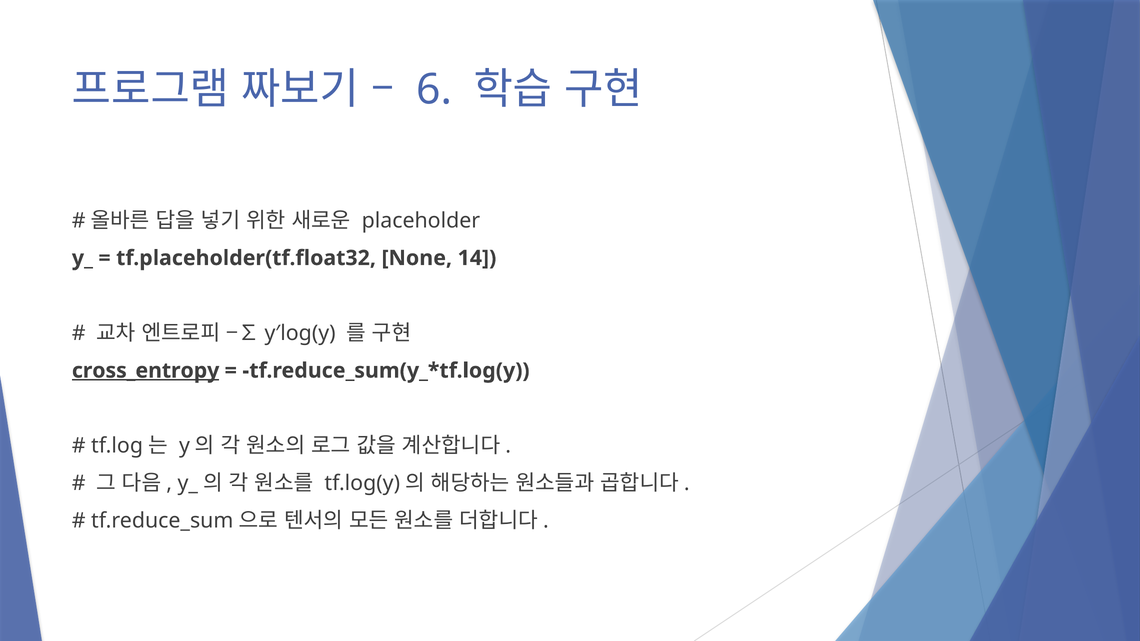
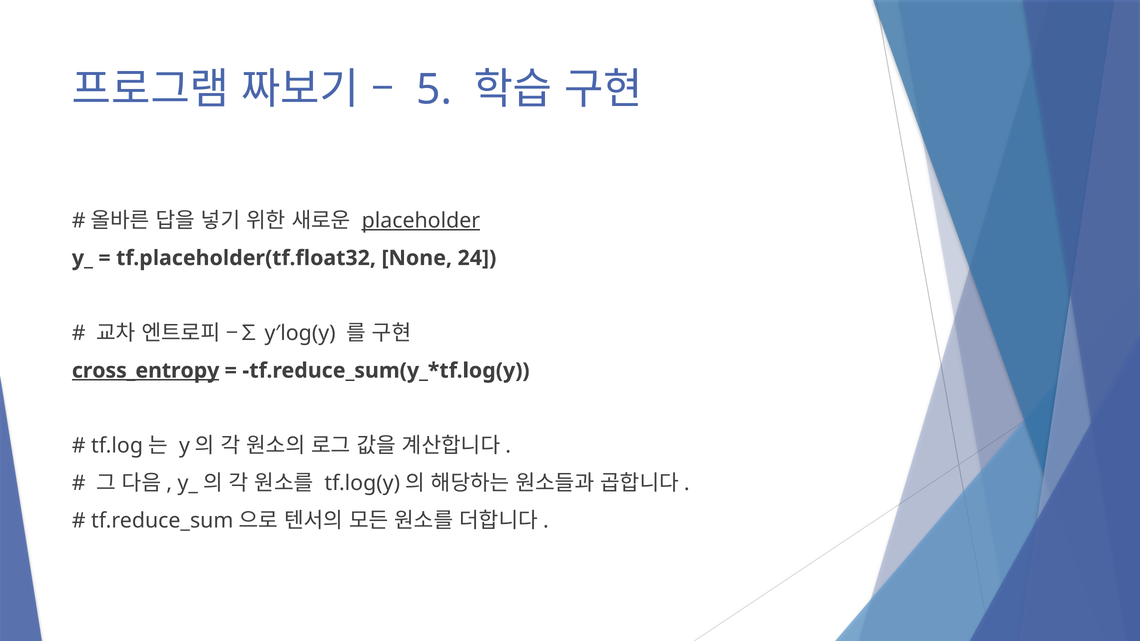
6: 6 -> 5 (434, 90)
placeholder underline: none -> present (421, 221)
14: 14 -> 24 (477, 258)
